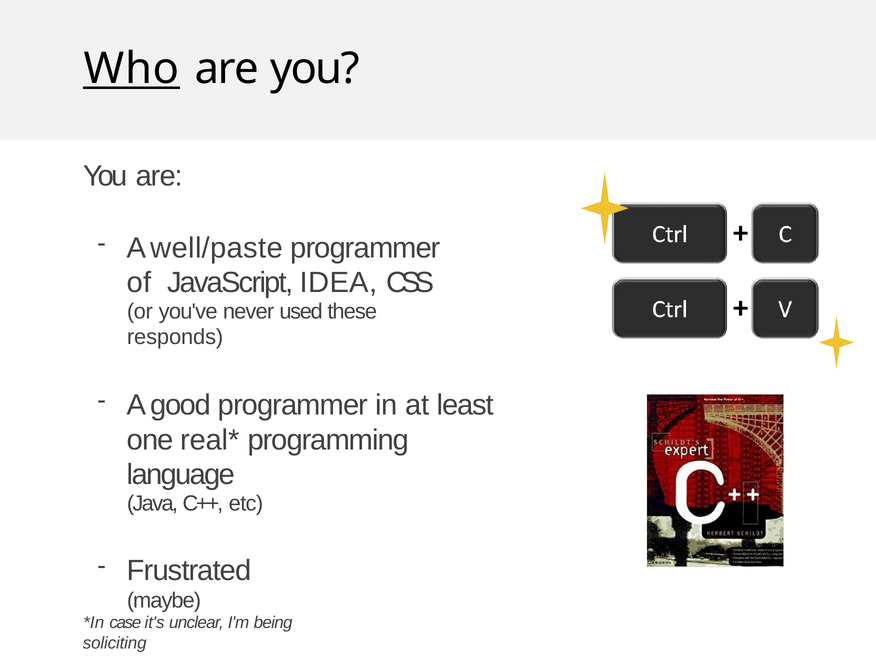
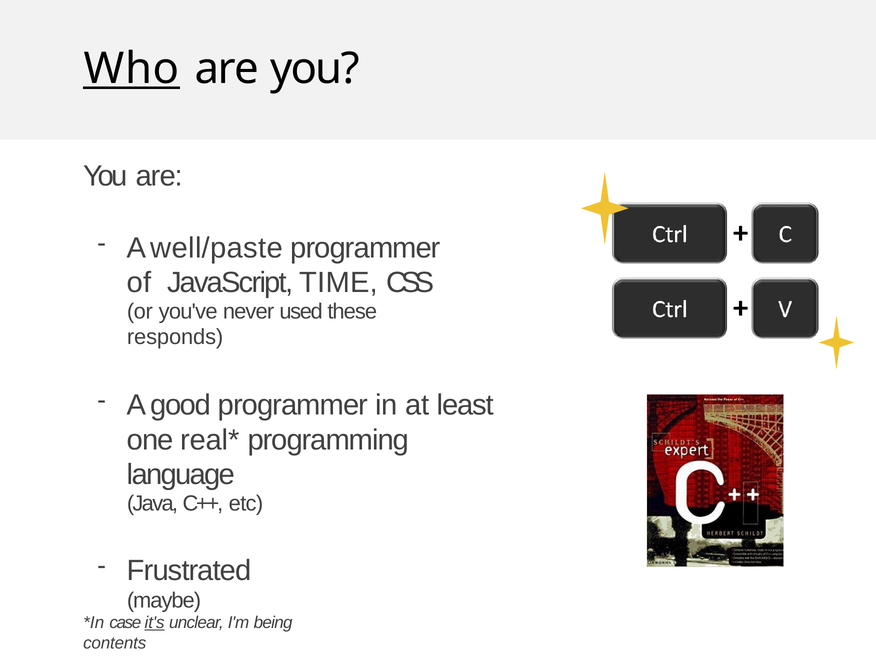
IDEA: IDEA -> TIME (339, 283)
it's underline: none -> present (155, 623)
soliciting: soliciting -> contents (115, 643)
